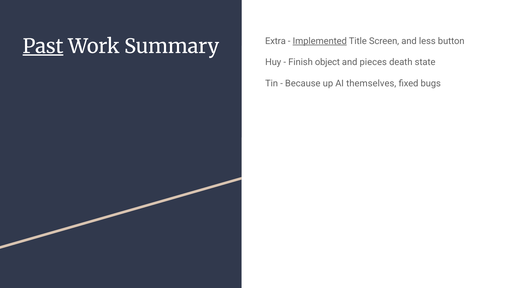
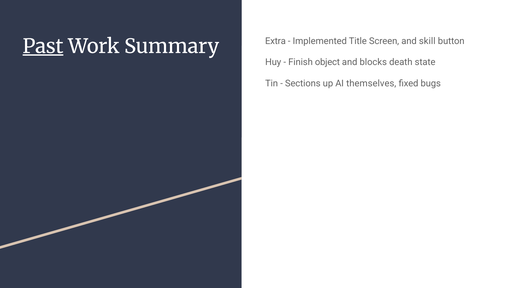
Implemented underline: present -> none (320, 41)
less: less -> skill (427, 41)
pieces: pieces -> blocks (373, 62)
Because: Because -> Sections (303, 83)
